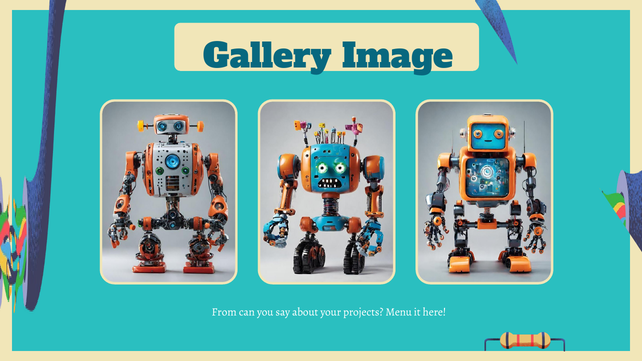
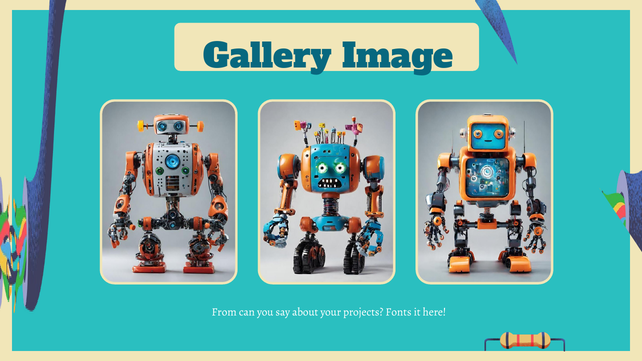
Menu: Menu -> Fonts (399, 312)
